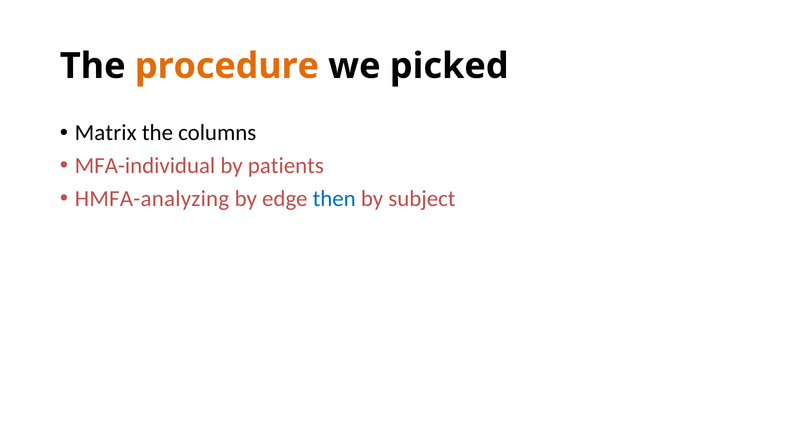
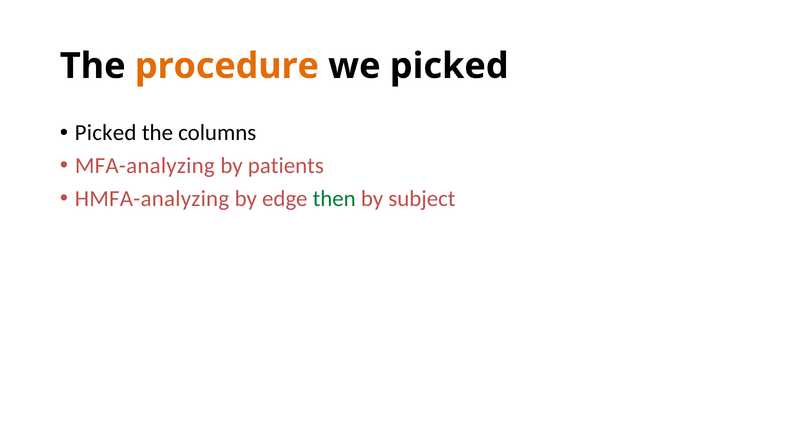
Matrix: Matrix -> Picked (106, 133)
MFA-individual: MFA-individual -> MFA-analyzing (145, 166)
then colour: blue -> green (334, 199)
